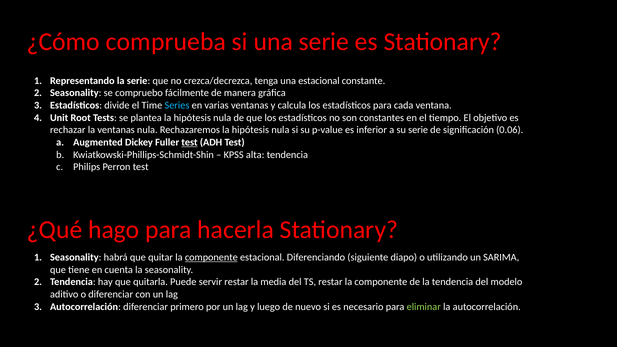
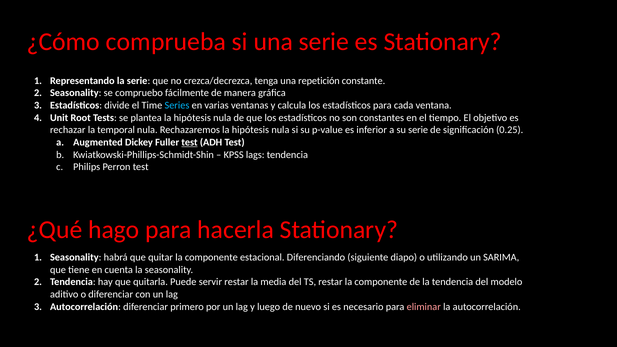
una estacional: estacional -> repetición (319, 81)
la ventanas: ventanas -> temporal (116, 130)
0.06: 0.06 -> 0.25 (510, 130)
alta: alta -> lags (255, 155)
componente underline: present -> none (211, 257)
eliminar colour: light green -> pink (424, 307)
